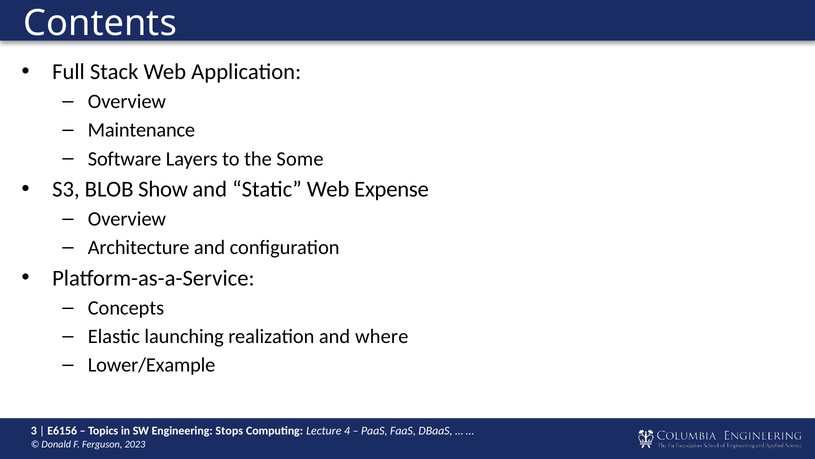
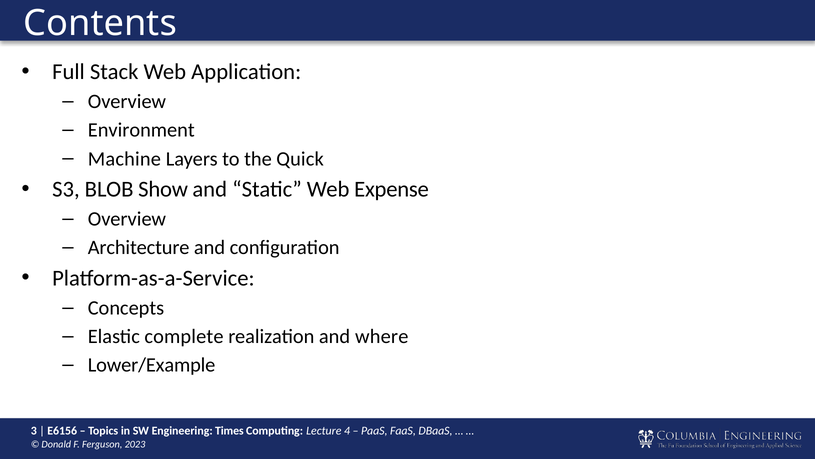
Maintenance: Maintenance -> Environment (141, 130)
Software: Software -> Machine (124, 159)
Some: Some -> Quick (300, 159)
launching: launching -> complete (184, 336)
Stops: Stops -> Times (229, 431)
